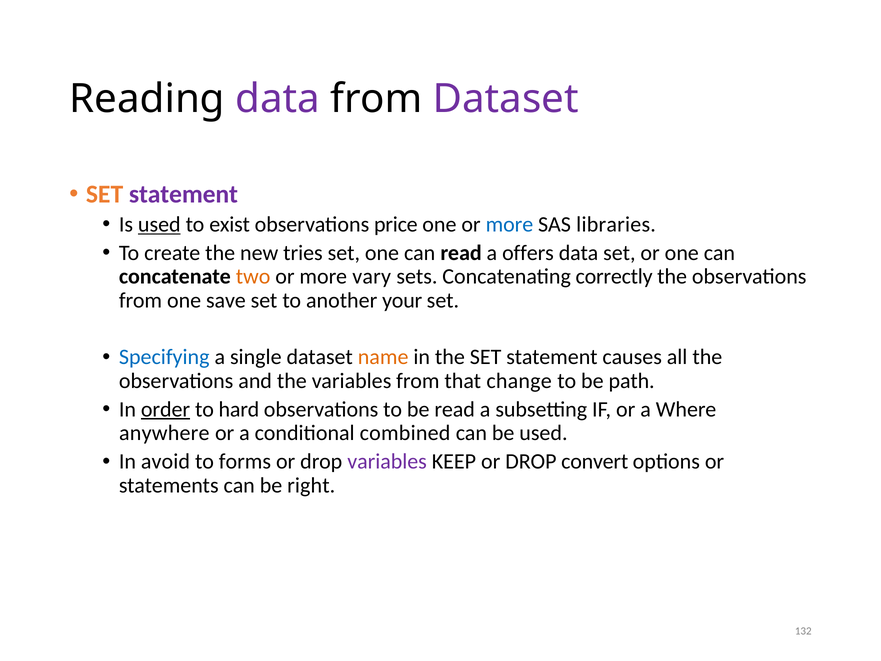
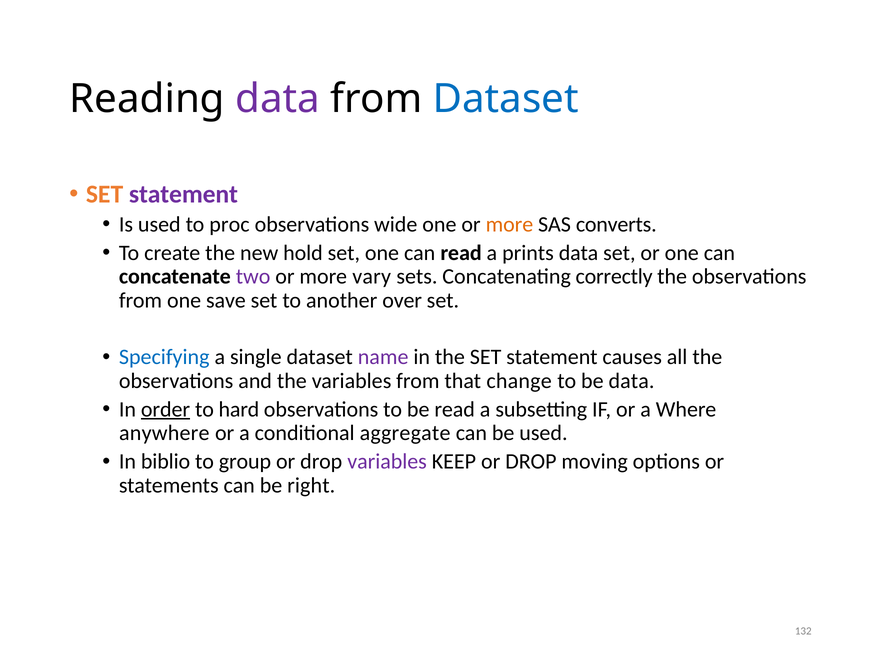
Dataset colour: purple -> blue (506, 99)
used underline: present -> none (159, 224)
exist: exist -> proc (229, 224)
price: price -> wide (396, 224)
more colour: blue -> orange (509, 224)
libraries: libraries -> converts (616, 224)
tries: tries -> hold (303, 253)
offers: offers -> prints (528, 253)
two colour: orange -> purple (253, 277)
your: your -> over (402, 300)
name colour: orange -> purple (383, 357)
be path: path -> data (632, 381)
combined: combined -> aggregate (405, 433)
avoid: avoid -> biblio (166, 461)
forms: forms -> group (245, 461)
convert: convert -> moving (595, 461)
